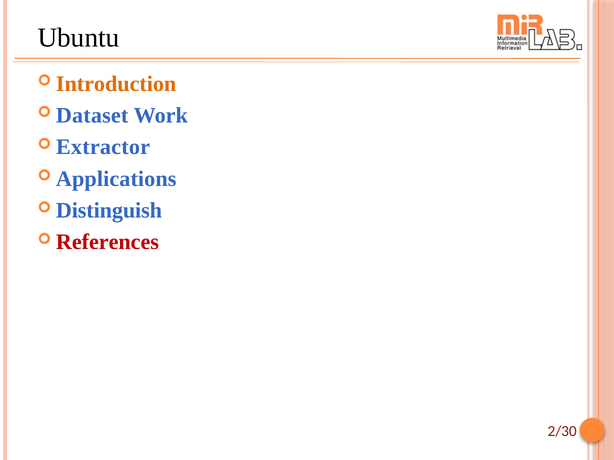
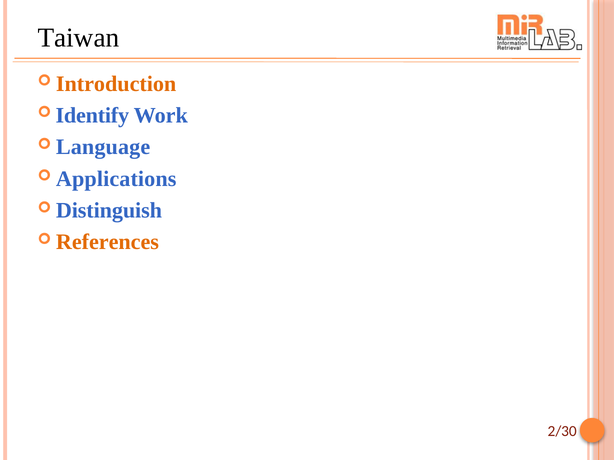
Ubuntu: Ubuntu -> Taiwan (78, 38)
Dataset: Dataset -> Identify (92, 116)
Extractor: Extractor -> Language (103, 147)
References colour: red -> orange (107, 242)
